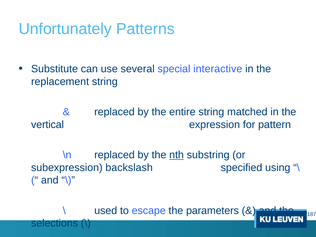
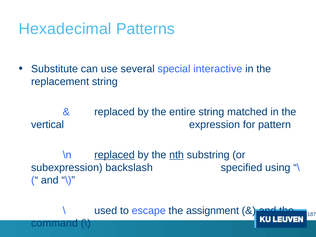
Unfortunately: Unfortunately -> Hexadecimal (65, 29)
replaced underline: none -> present (114, 155)
parameters: parameters -> assignment (213, 211)
selections: selections -> command (54, 223)
